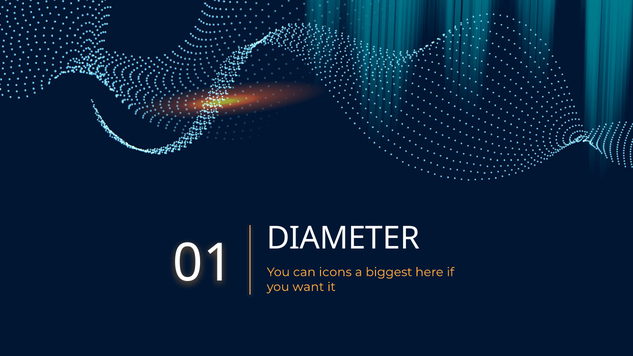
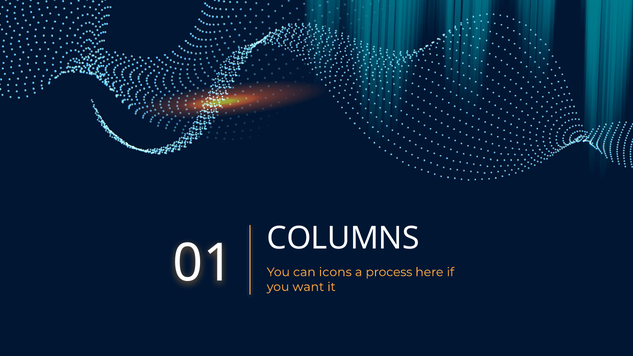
DIAMETER: DIAMETER -> COLUMNS (343, 238)
biggest: biggest -> process (389, 272)
